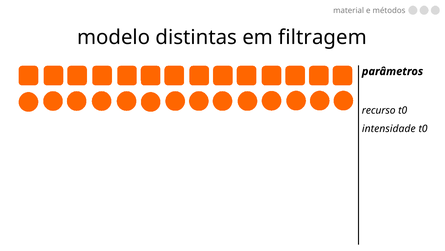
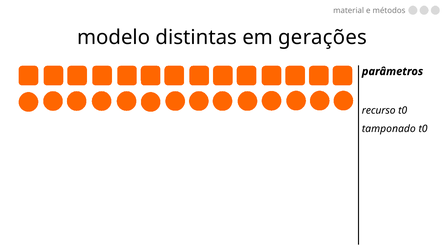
filtragem: filtragem -> gerações (323, 37)
intensidade: intensidade -> tamponado (389, 128)
